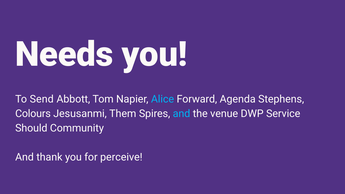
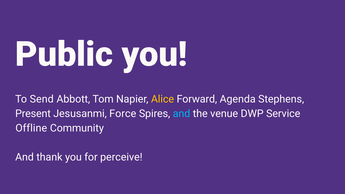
Needs: Needs -> Public (64, 55)
Alice colour: light blue -> yellow (163, 99)
Colours: Colours -> Present (33, 114)
Them: Them -> Force (123, 114)
Should: Should -> Offline (31, 128)
